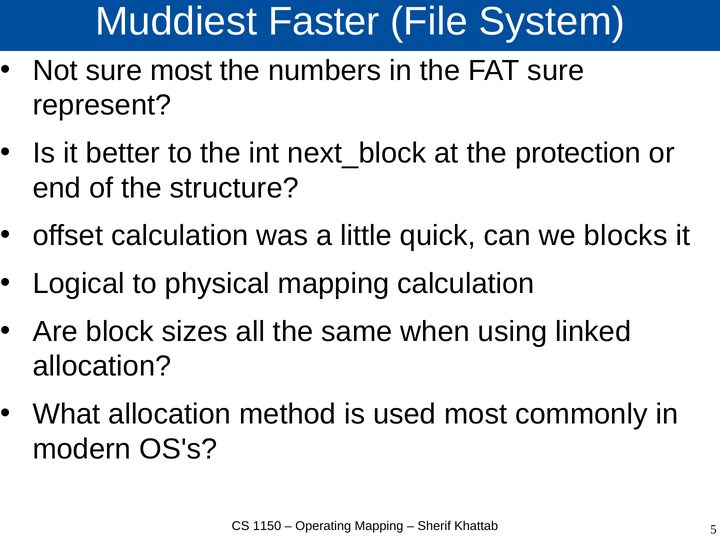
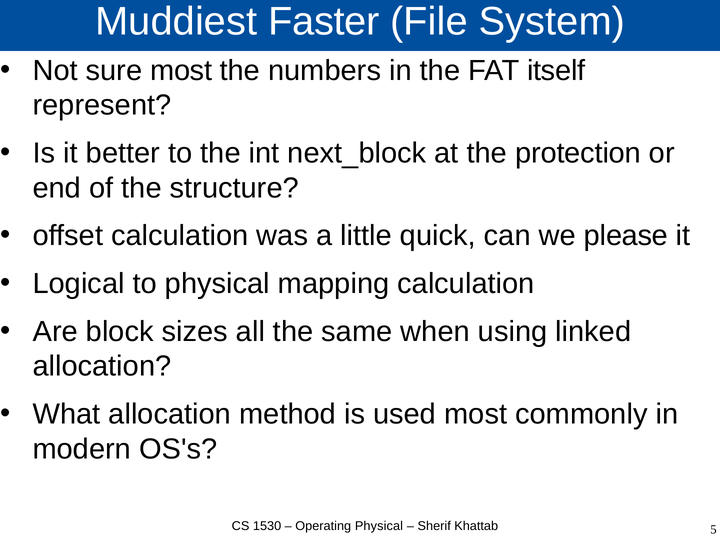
FAT sure: sure -> itself (556, 70)
blocks: blocks -> please (626, 236)
1150: 1150 -> 1530 (267, 526)
Operating Mapping: Mapping -> Physical (379, 526)
